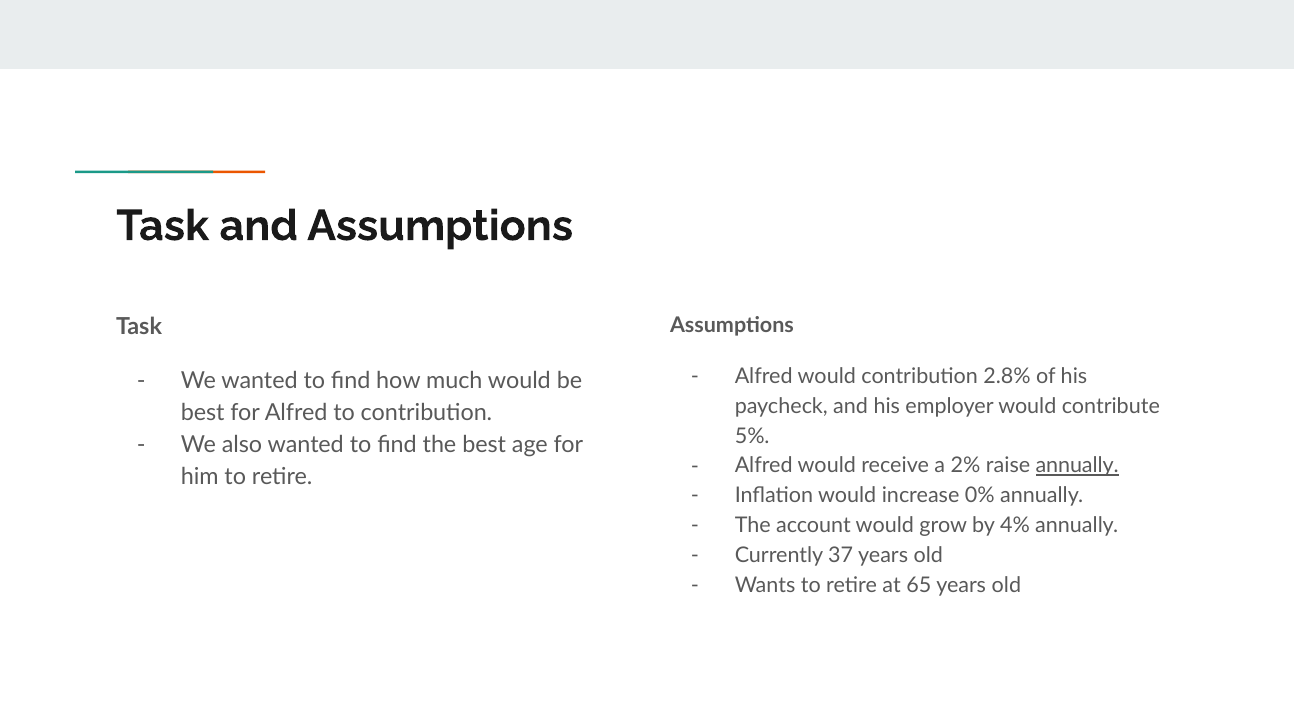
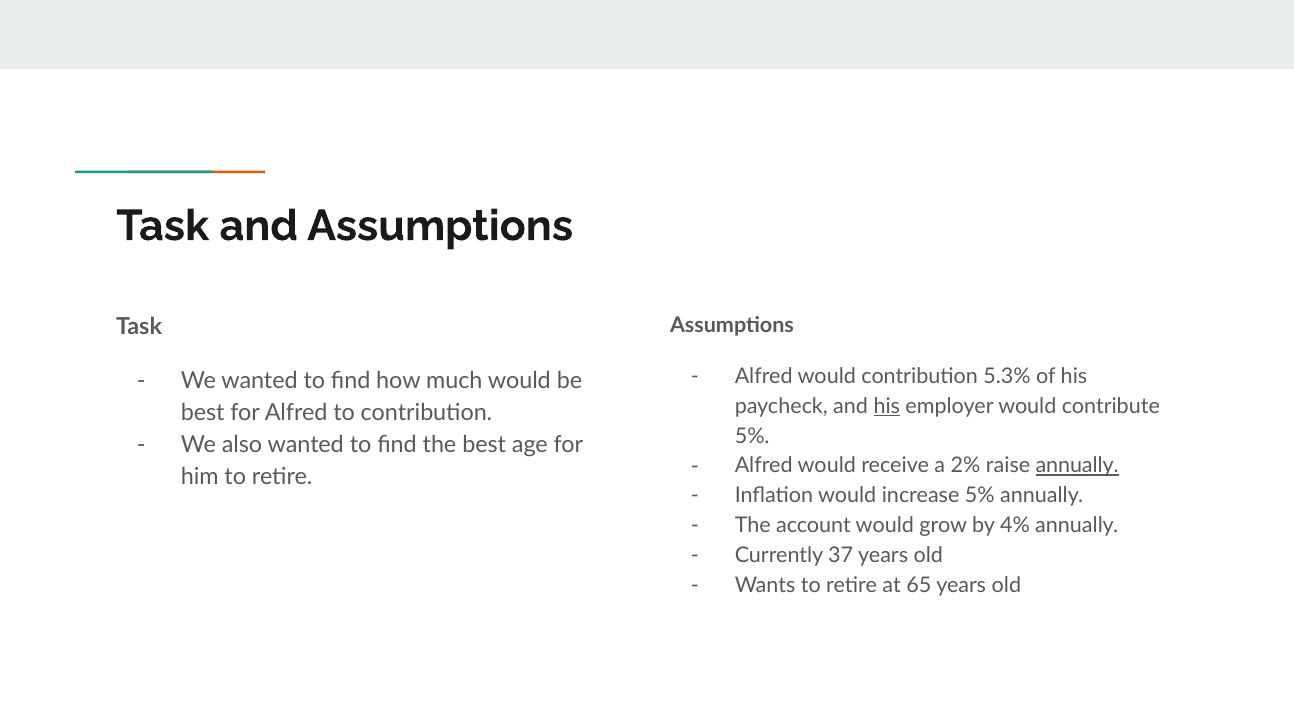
2.8%: 2.8% -> 5.3% (1007, 377)
his underline: none -> present (887, 406)
increase 0%: 0% -> 5% (980, 496)
